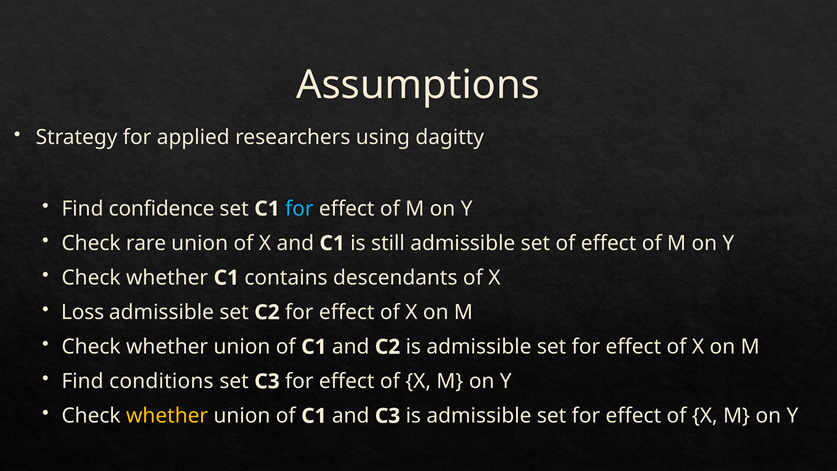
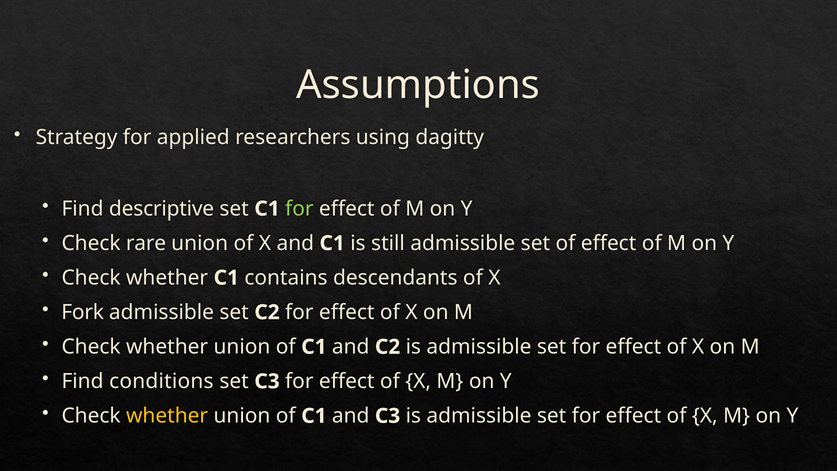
confidence: confidence -> descriptive (162, 209)
for colour: light blue -> light green (299, 209)
Loss: Loss -> Fork (83, 312)
